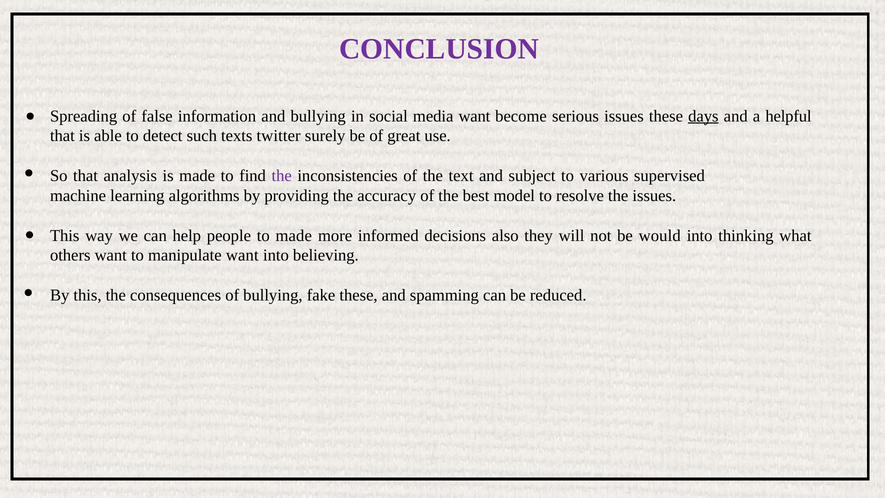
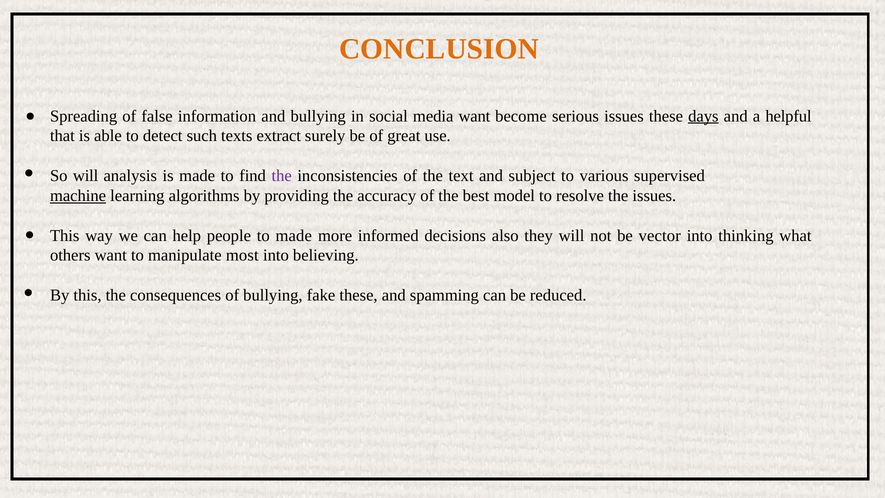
CONCLUSION colour: purple -> orange (439, 49)
twitter: twitter -> extract (279, 136)
So that: that -> will (86, 176)
machine underline: none -> present (78, 196)
would: would -> vector (660, 235)
manipulate want: want -> most (242, 255)
